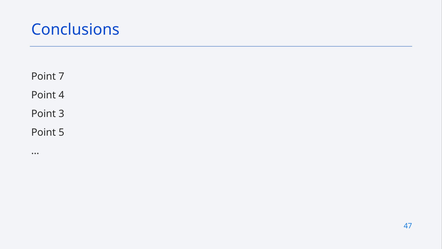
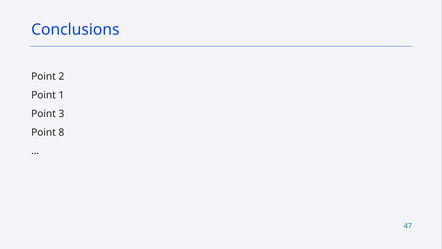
7: 7 -> 2 (61, 76)
4: 4 -> 1 (61, 95)
5: 5 -> 8 (61, 132)
